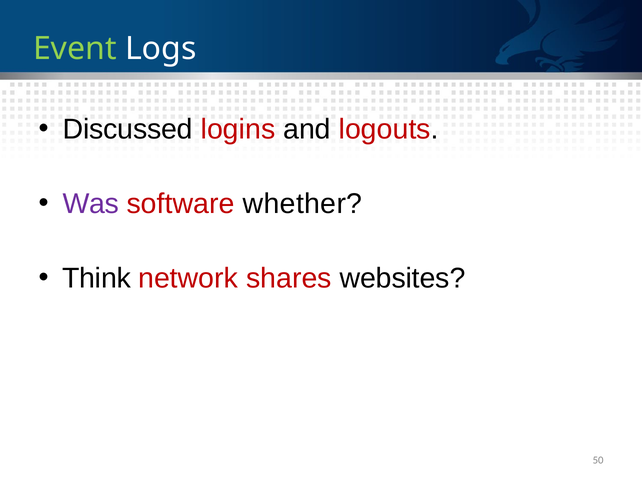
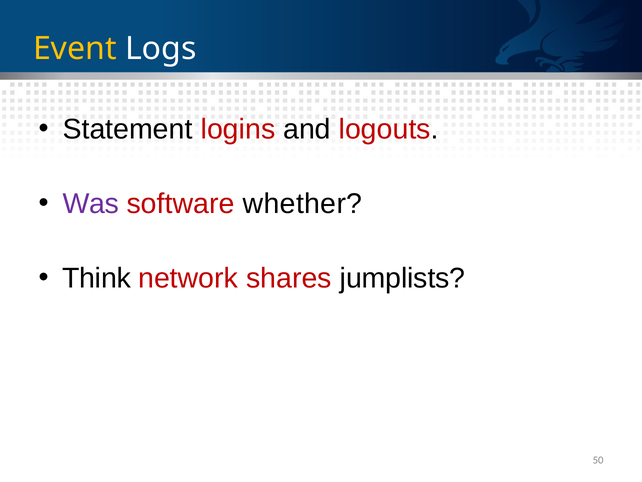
Event colour: light green -> yellow (75, 49)
Discussed: Discussed -> Statement (128, 129)
websites: websites -> jumplists (403, 278)
